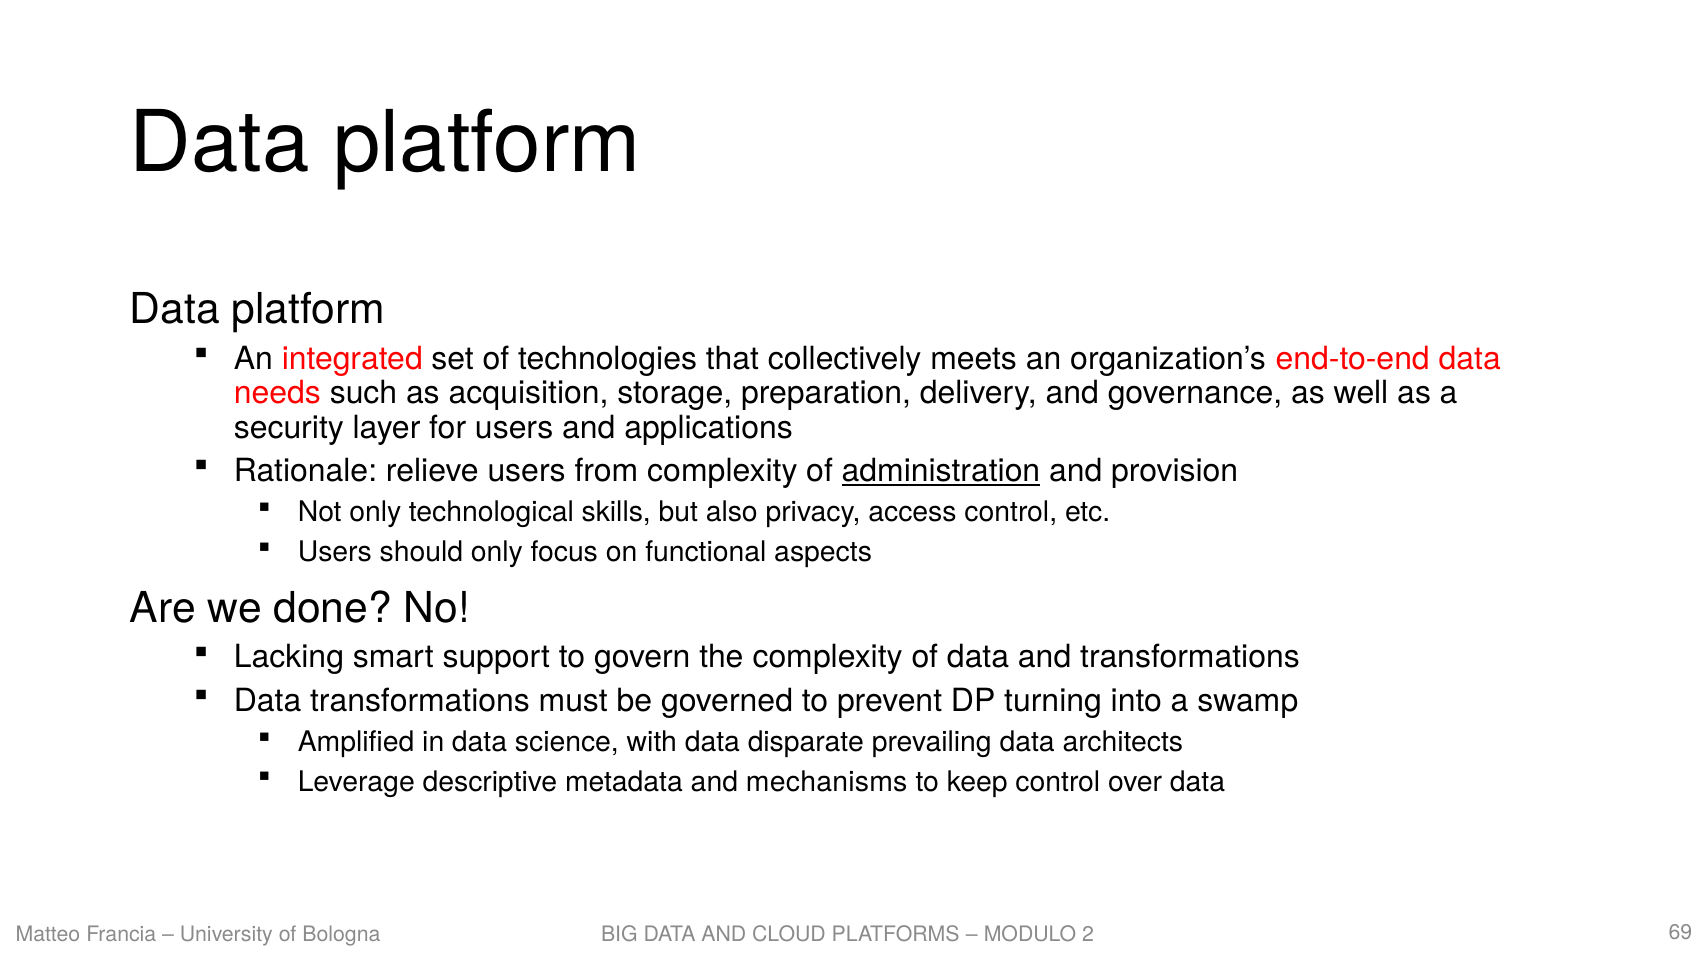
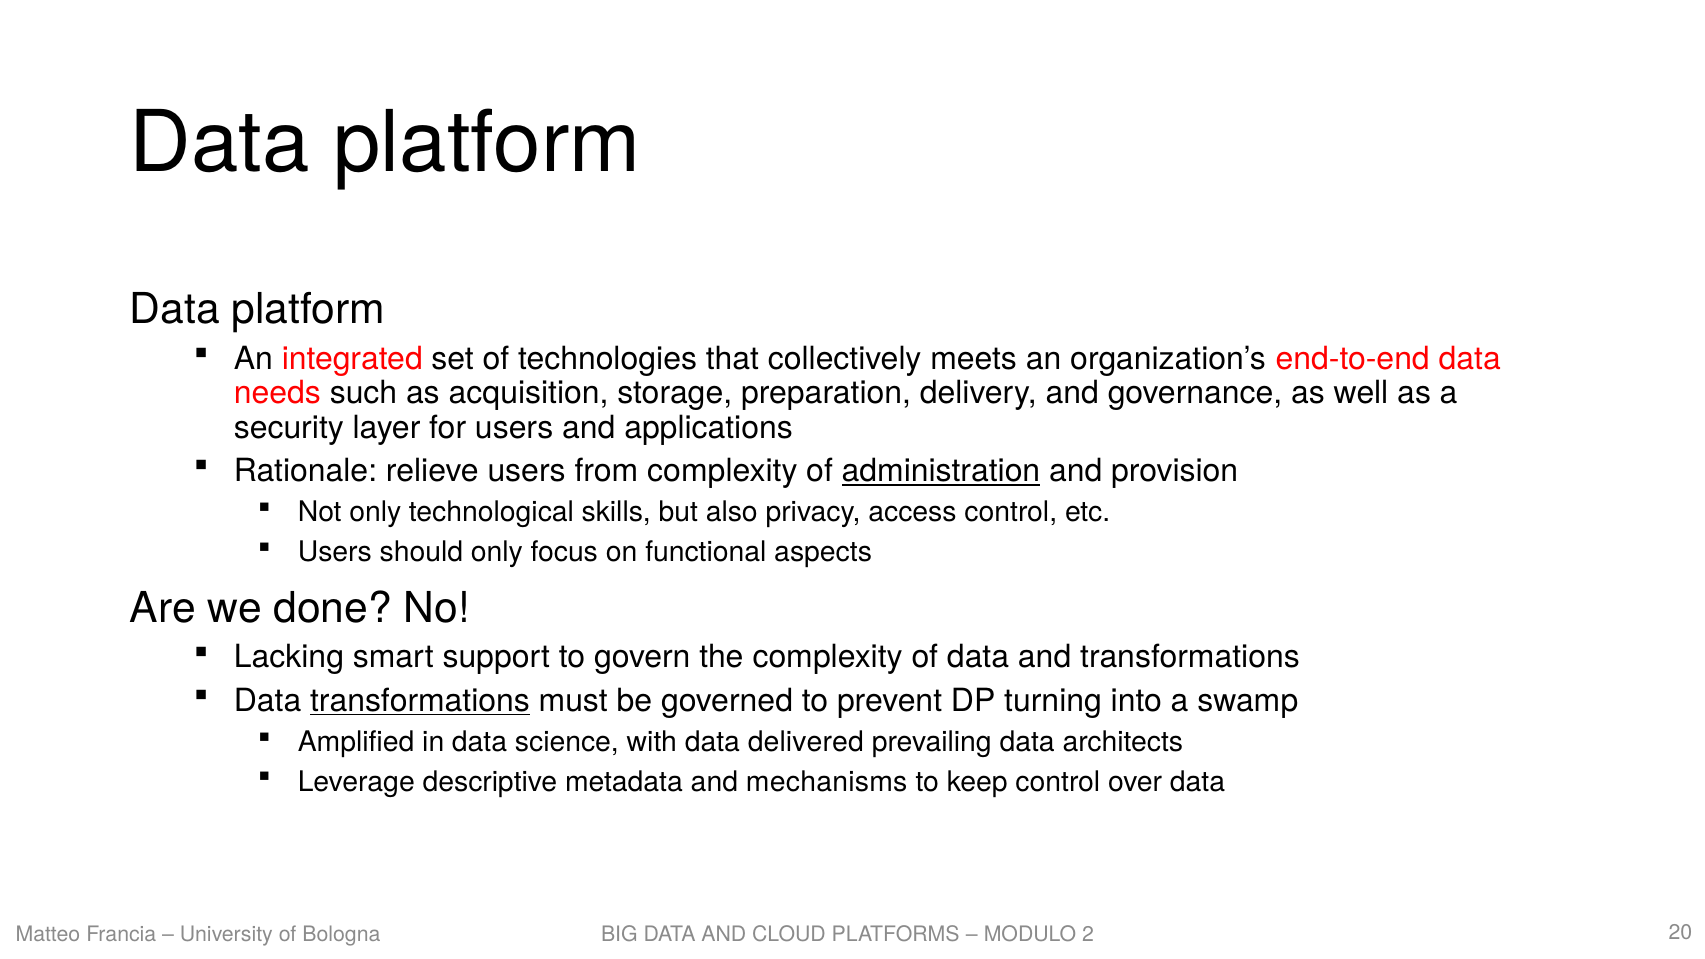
transformations underline: none -> present (420, 701)
disparate: disparate -> delivered (806, 742)
69: 69 -> 20 (1680, 933)
